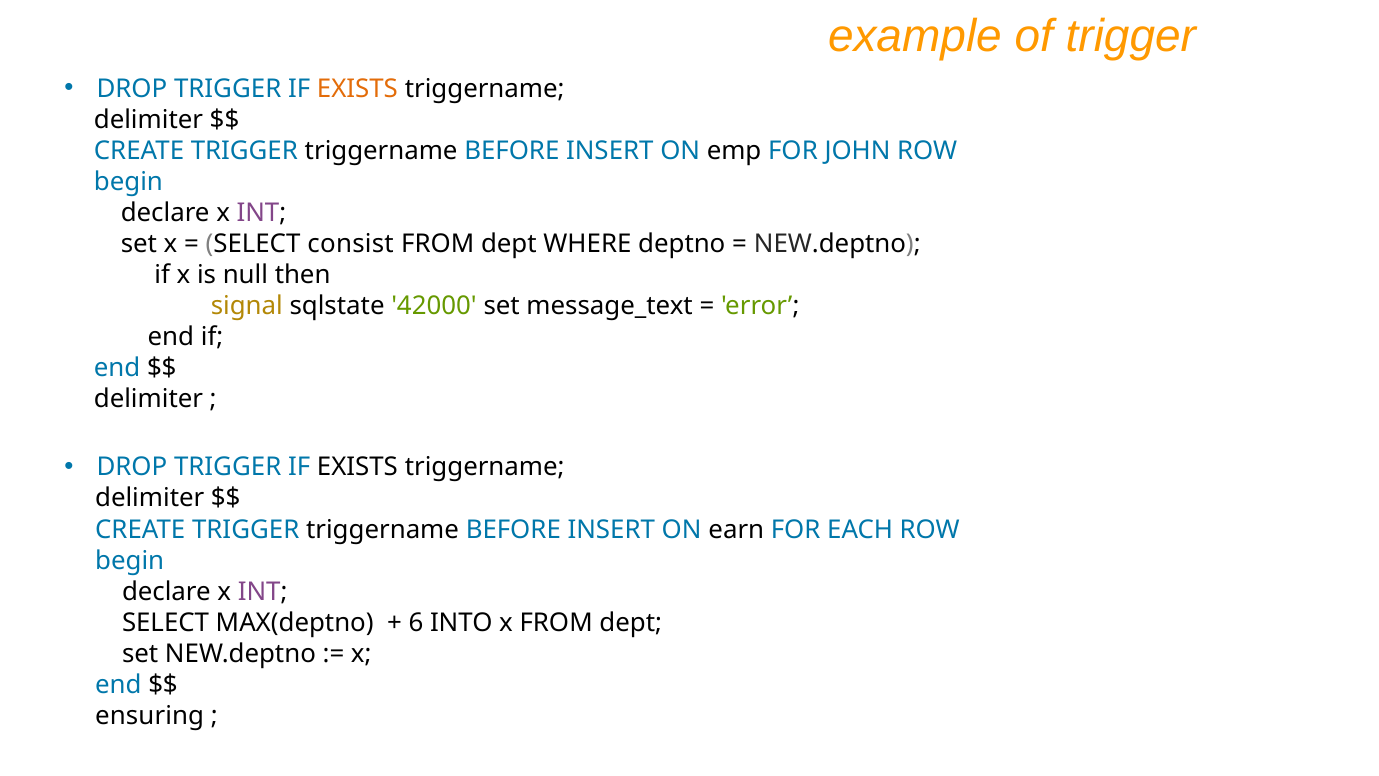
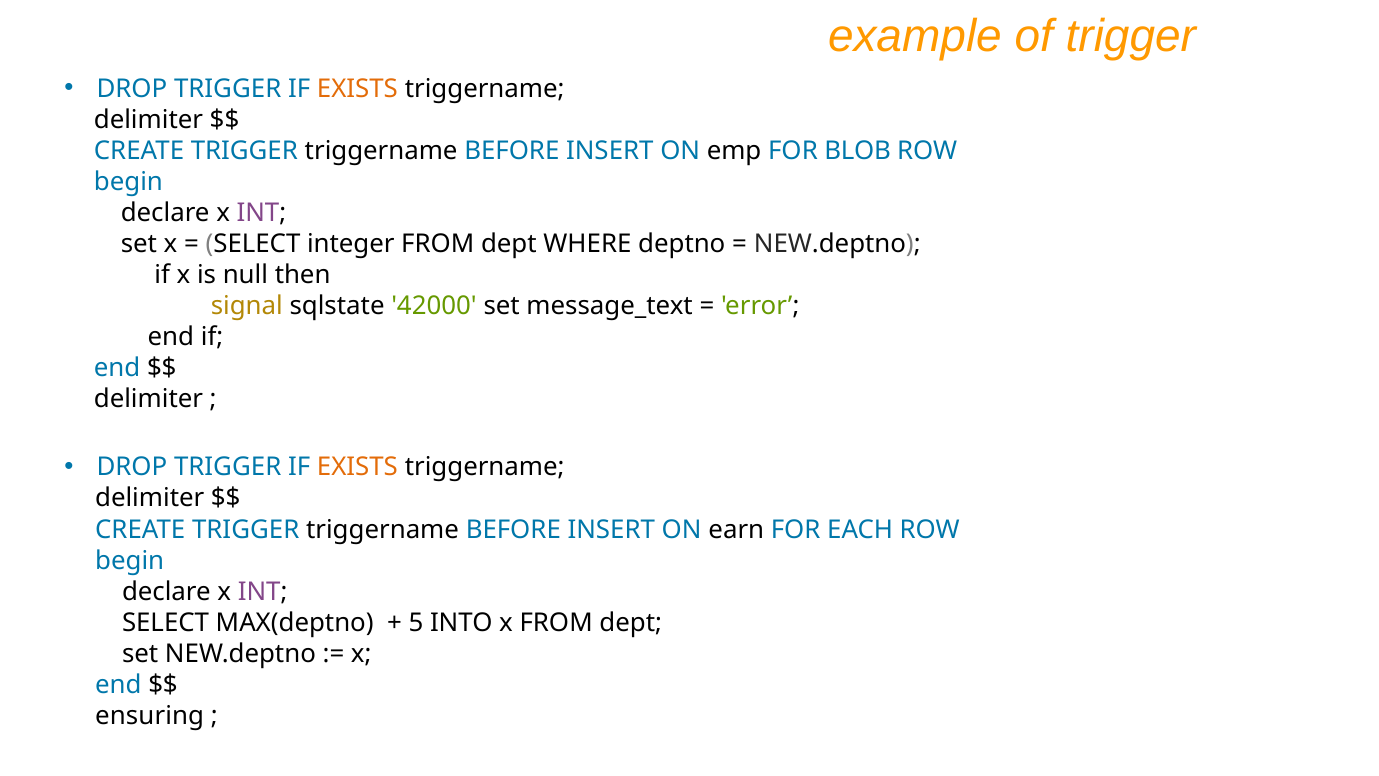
JOHN: JOHN -> BLOB (858, 151)
consist: consist -> integer (351, 244)
EXISTS colour: black -> orange (357, 467)
6: 6 -> 5 (416, 622)
